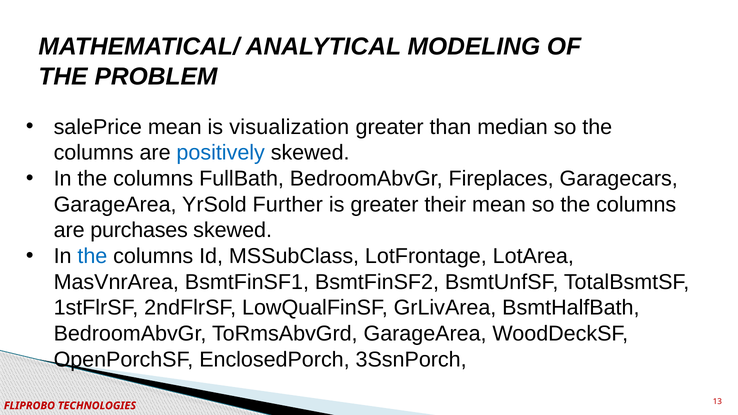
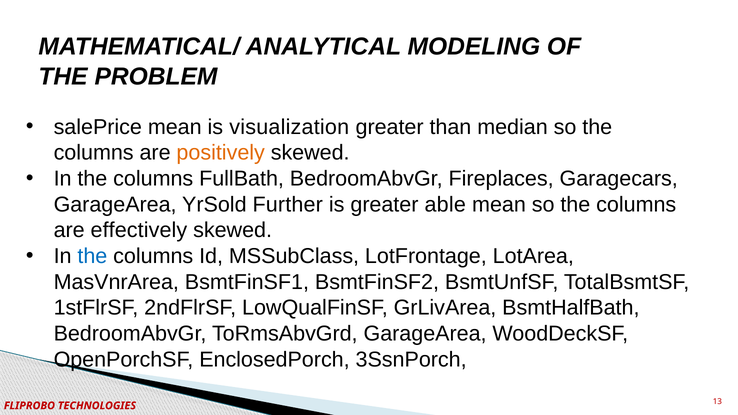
positively colour: blue -> orange (221, 153)
their: their -> able (445, 205)
purchases: purchases -> effectively (139, 230)
